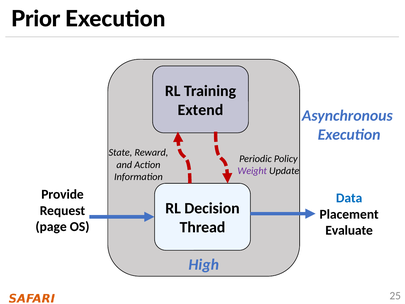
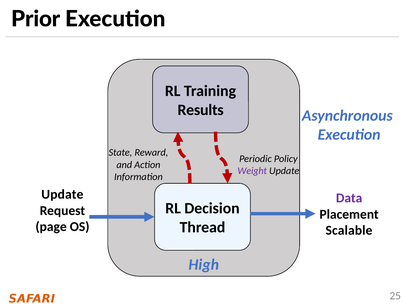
Extend: Extend -> Results (201, 110)
Provide: Provide -> Update (62, 194)
Data colour: blue -> purple (349, 198)
Evaluate: Evaluate -> Scalable (349, 230)
